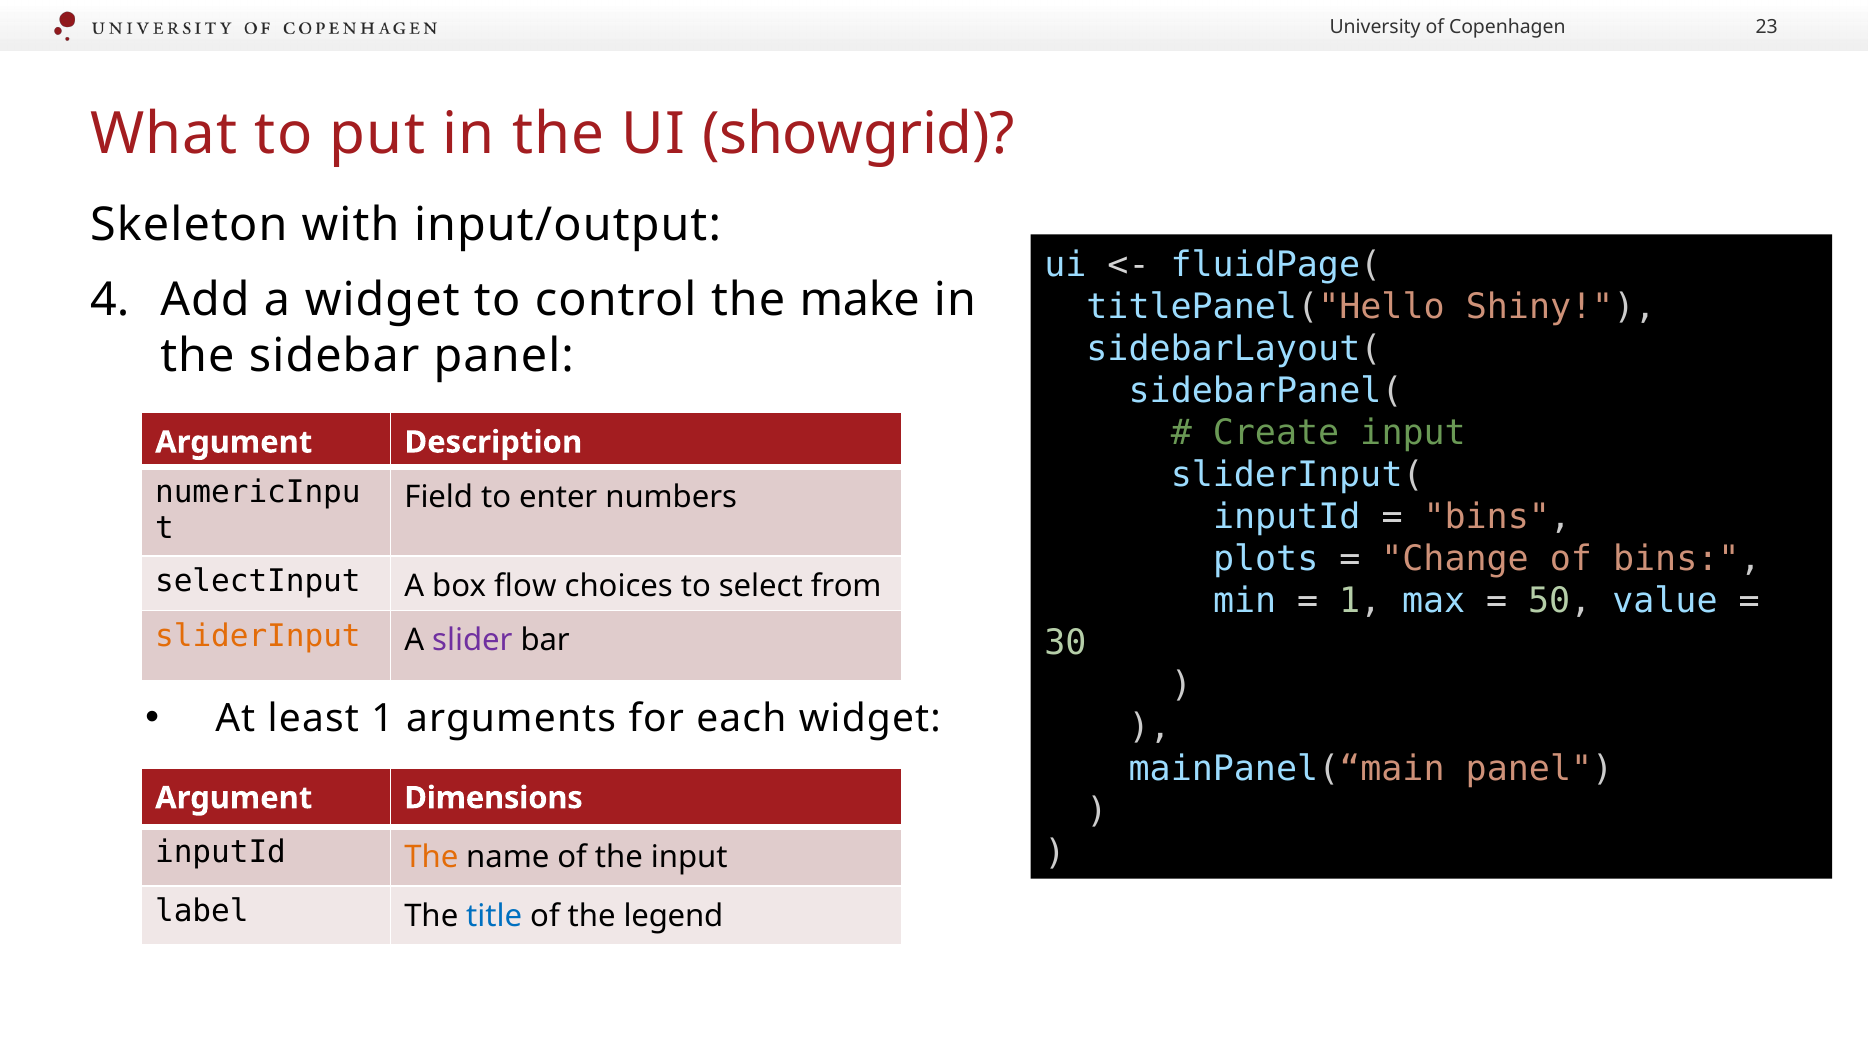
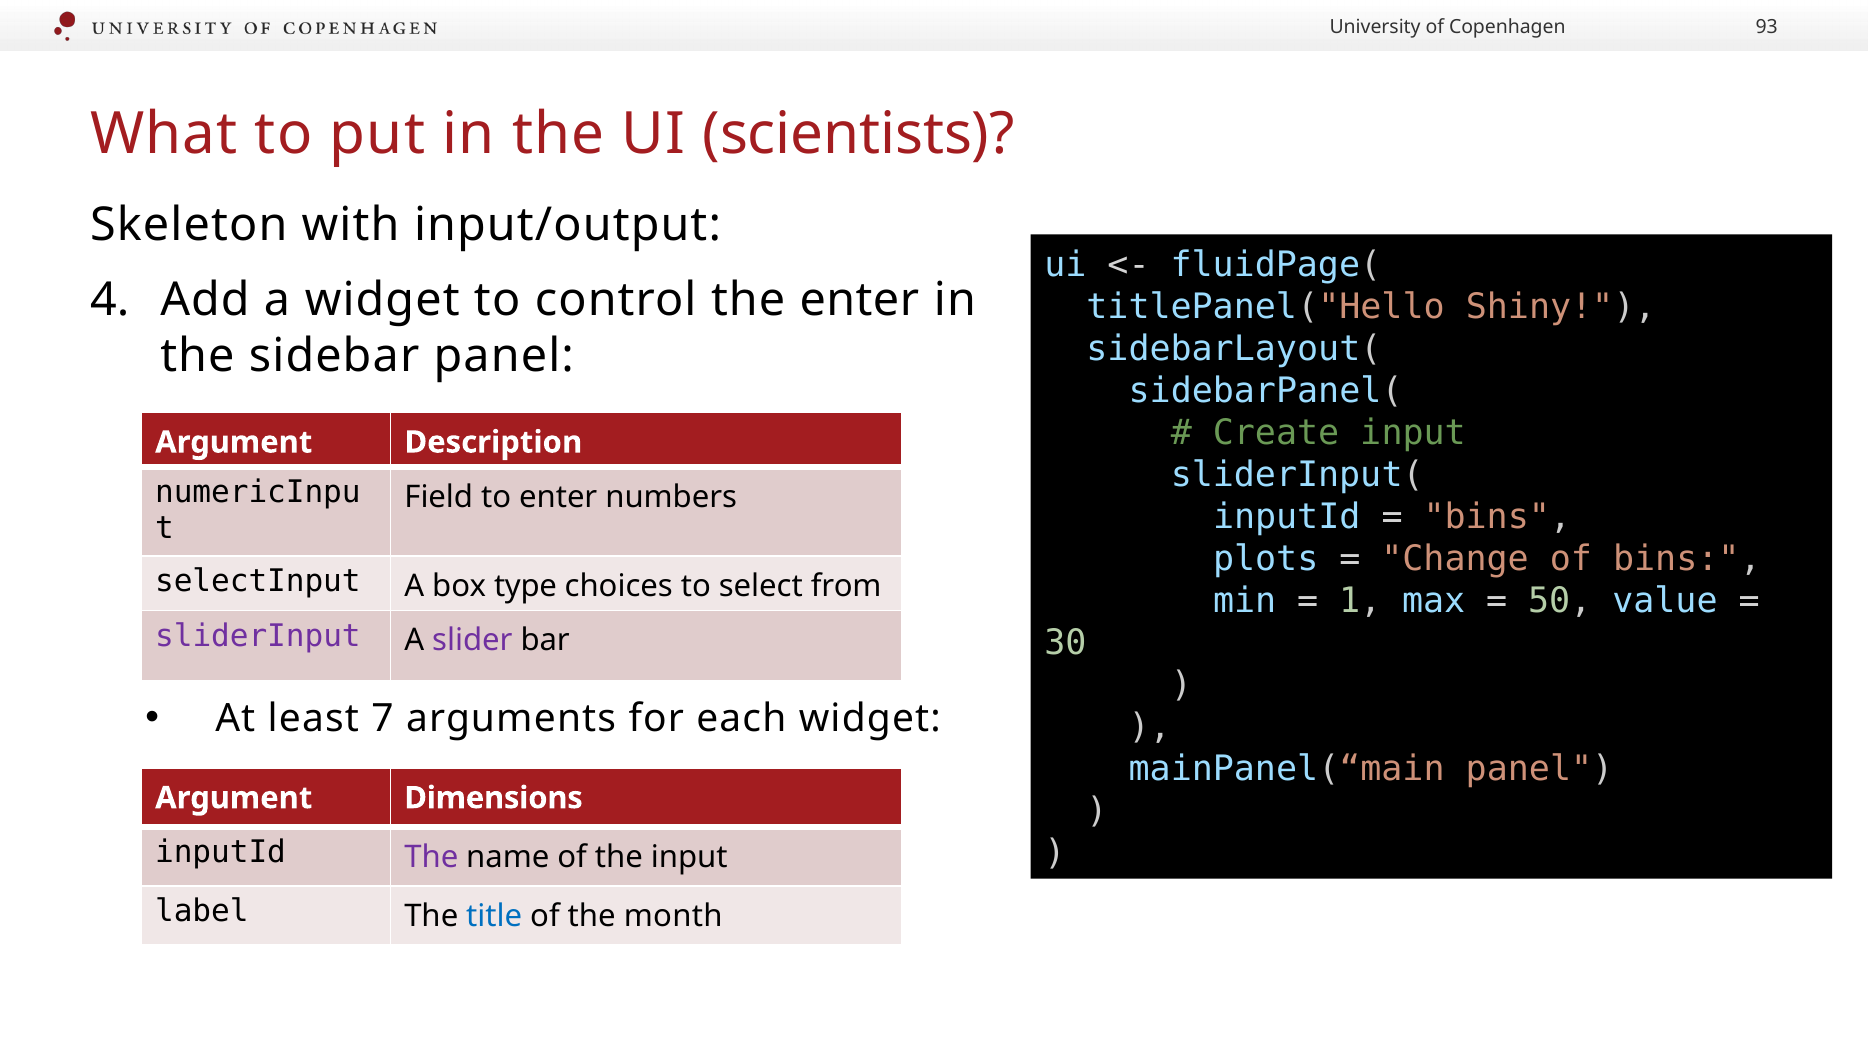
23: 23 -> 93 (1767, 27)
showgrid: showgrid -> scientists (859, 134)
the make: make -> enter (859, 300)
flow: flow -> type (525, 586)
sliderInput colour: orange -> purple (258, 636)
least 1: 1 -> 7 (383, 719)
The colour: orange -> purple (431, 857)
legend: legend -> month (673, 916)
